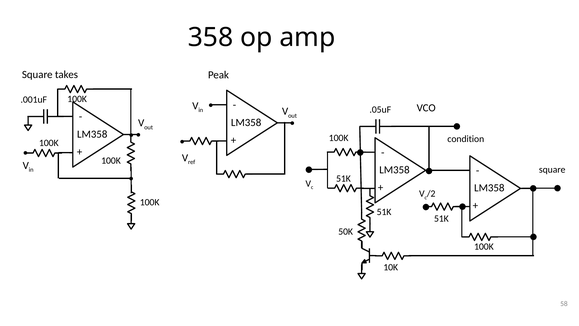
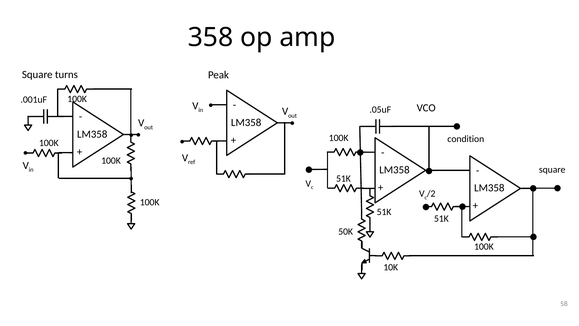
takes: takes -> turns (66, 75)
